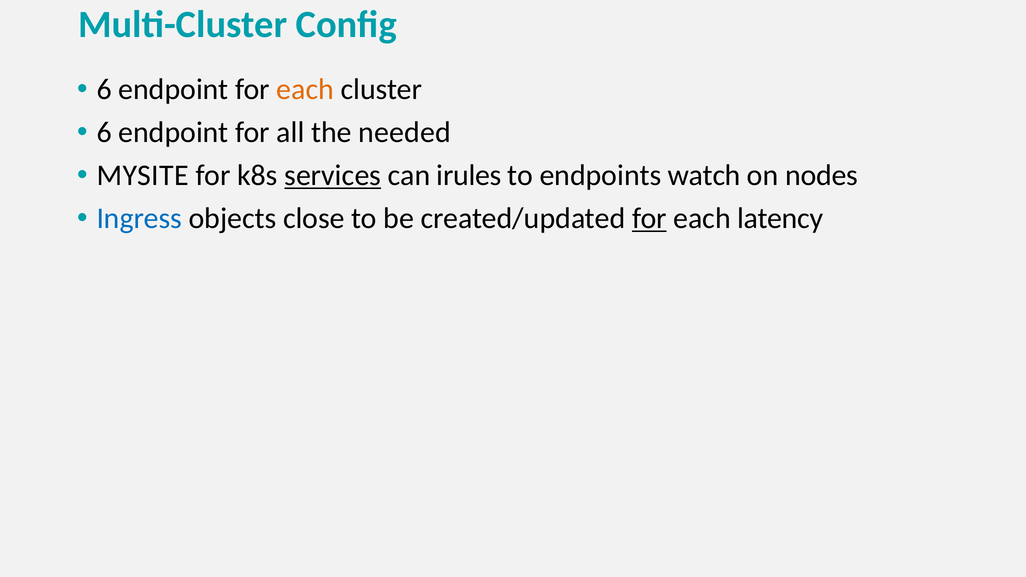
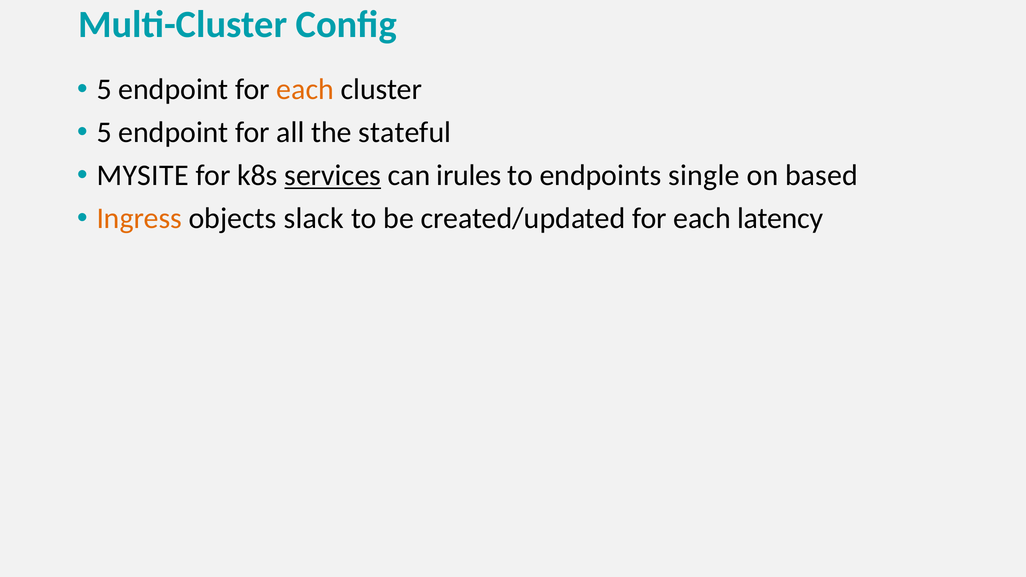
6: 6 -> 5 (104, 89)
6: 6 -> 5 (104, 132)
needed: needed -> stateful (405, 132)
watch: watch -> single (704, 175)
nodes: nodes -> based (821, 175)
Ingress colour: blue -> orange (139, 219)
close: close -> slack (314, 219)
for underline: present -> none (649, 219)
